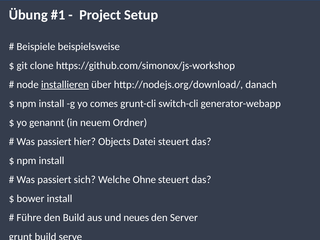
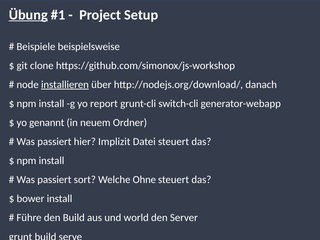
Übung underline: none -> present (28, 15)
comes: comes -> report (104, 104)
Objects: Objects -> Implizit (114, 142)
sich: sich -> sort (85, 180)
neues: neues -> world (136, 218)
